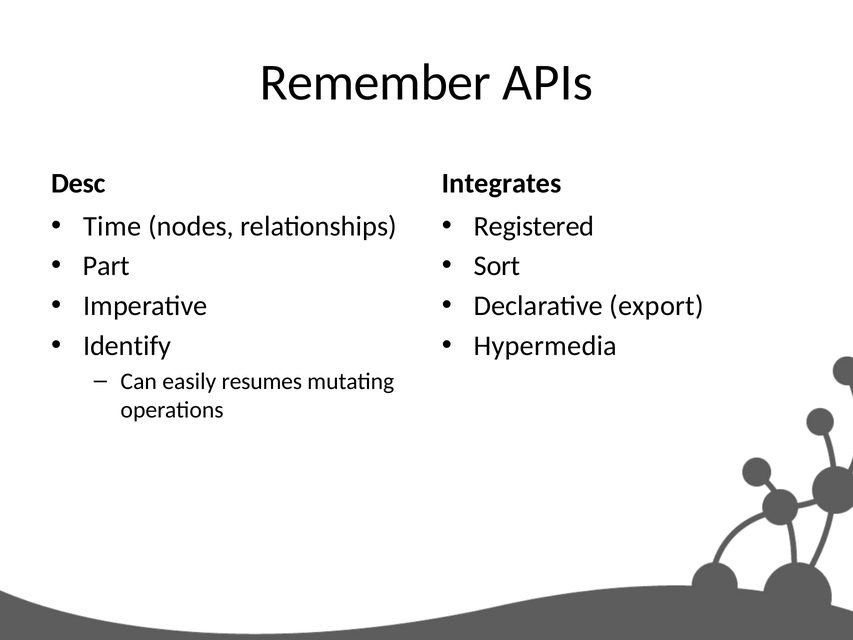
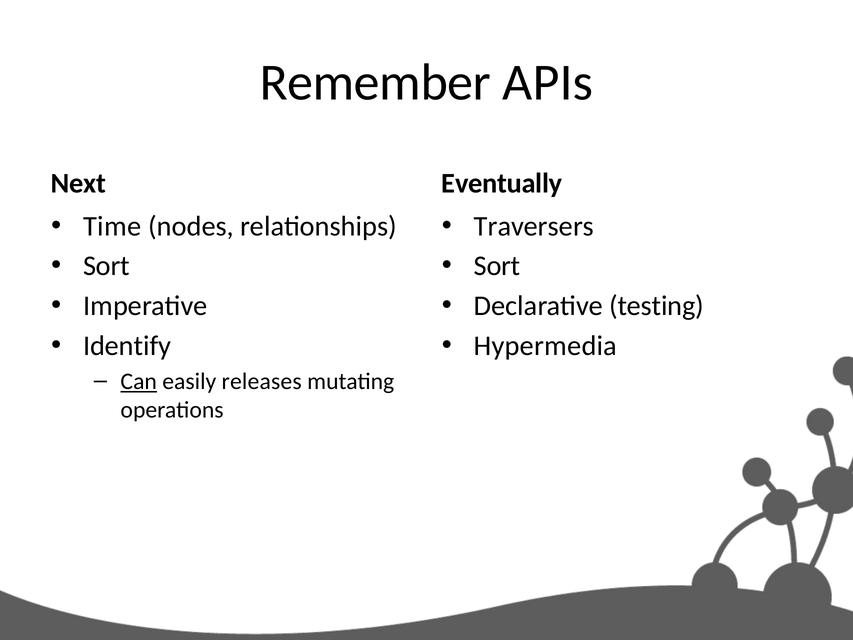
Desc: Desc -> Next (79, 184)
Integrates: Integrates -> Eventually (502, 184)
Registered: Registered -> Traversers (534, 226)
Part: Part -> Sort (106, 266)
export: export -> testing (657, 306)
Can underline: none -> present (139, 381)
resumes: resumes -> releases (262, 381)
